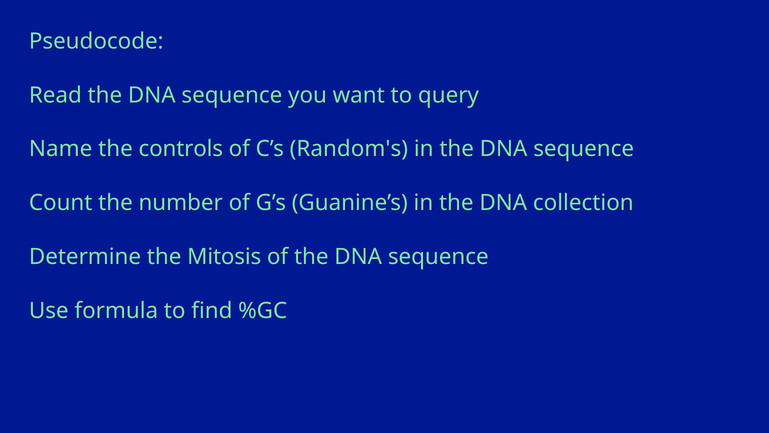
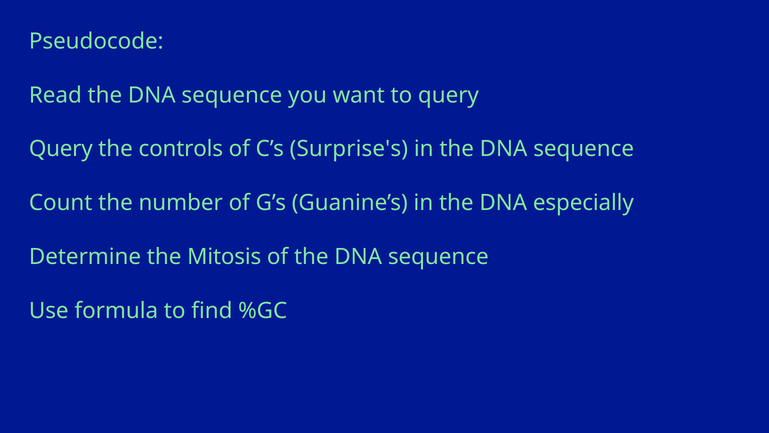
Name: Name -> Query (61, 149)
Random's: Random's -> Surprise's (349, 149)
collection: collection -> especially (583, 203)
